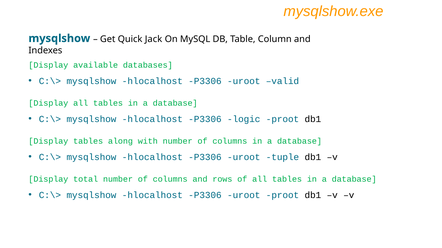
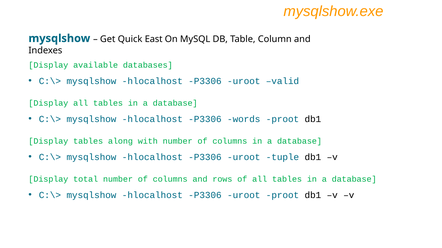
Jack: Jack -> East (154, 39)
logic: logic -> words (244, 119)
